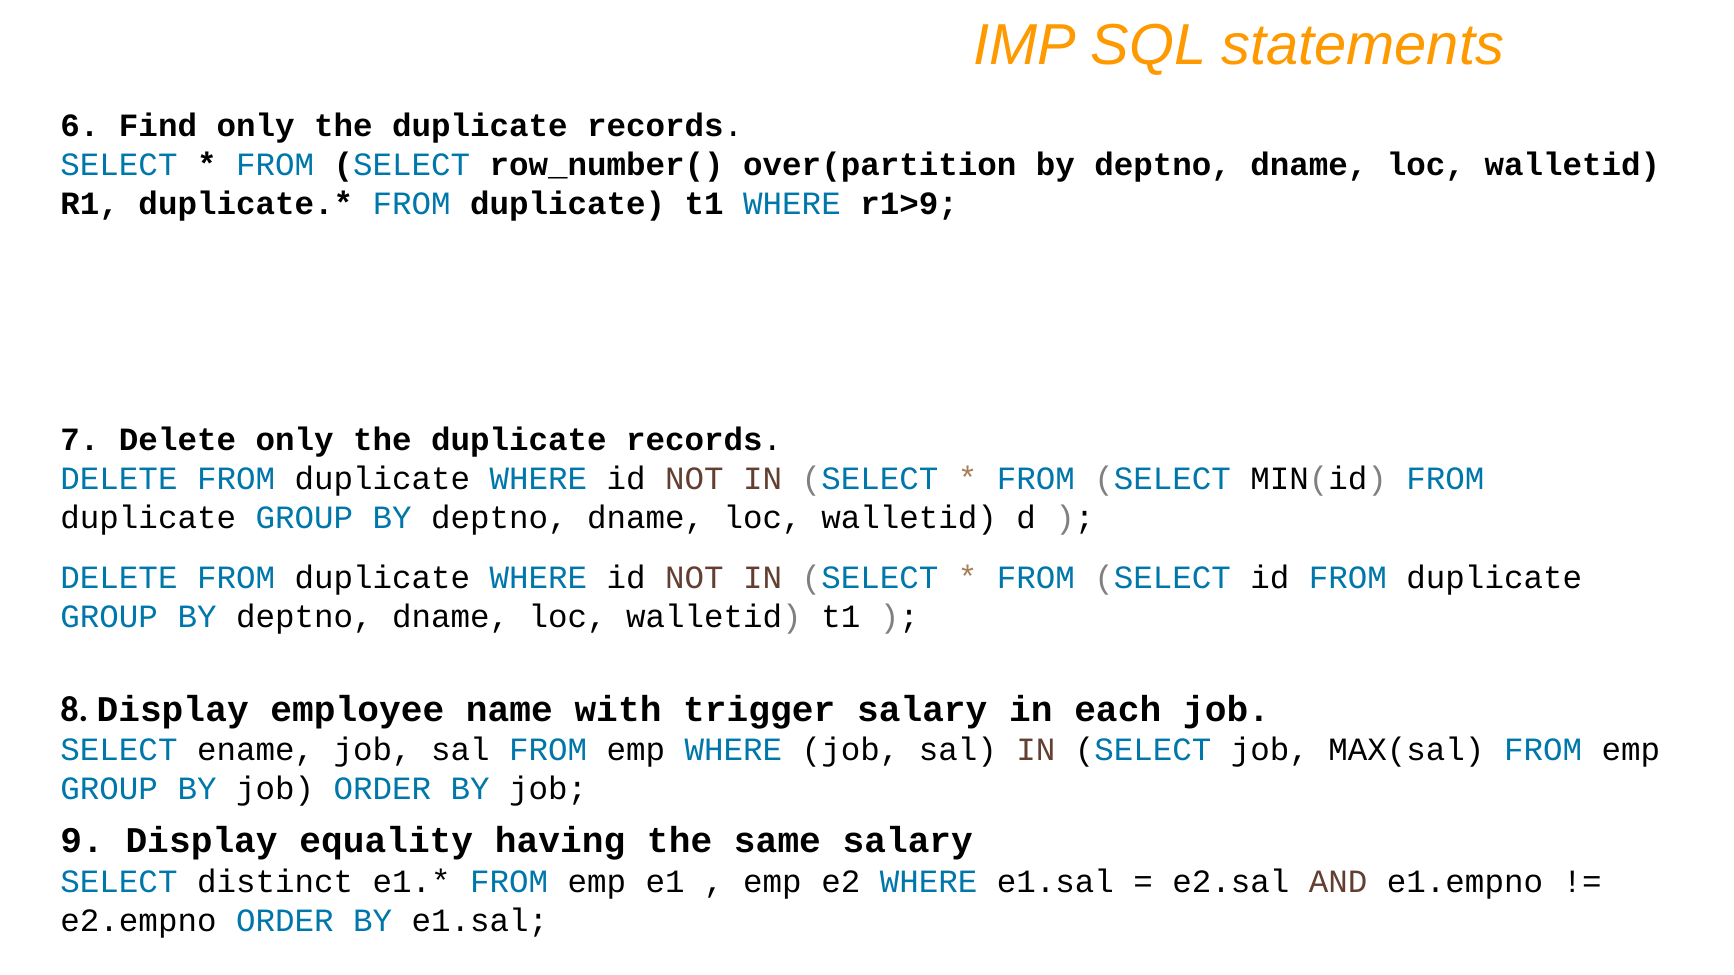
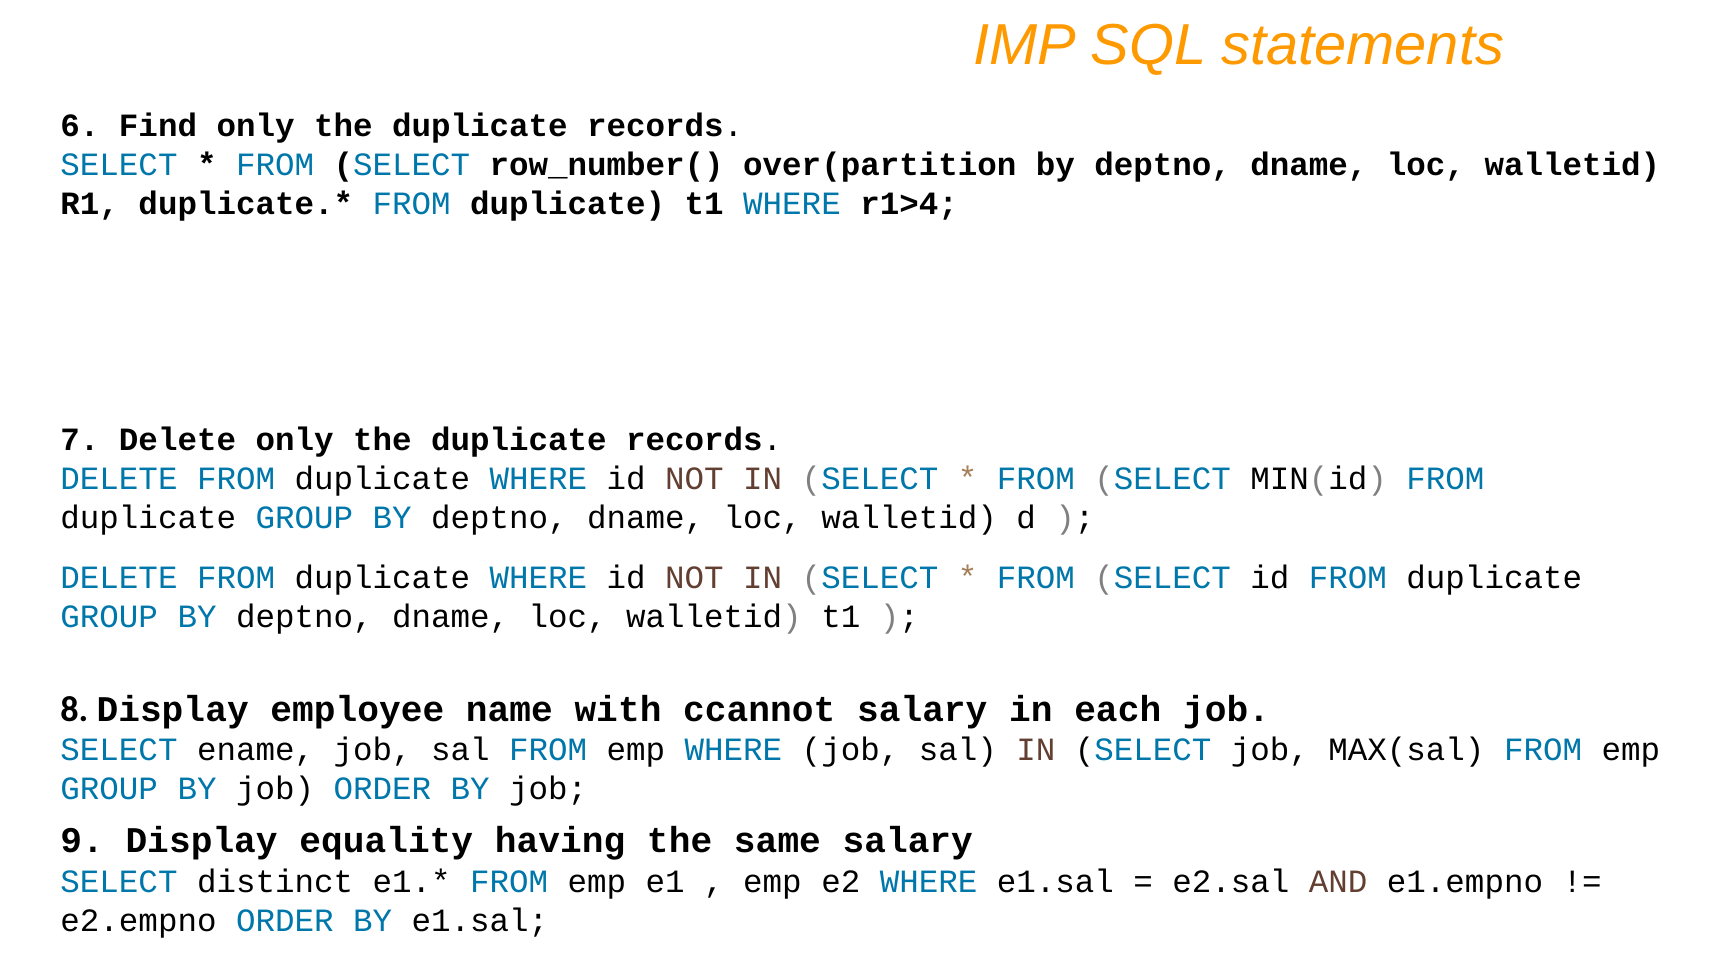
r1>9: r1>9 -> r1>4 (909, 204)
trigger: trigger -> ccannot (759, 709)
